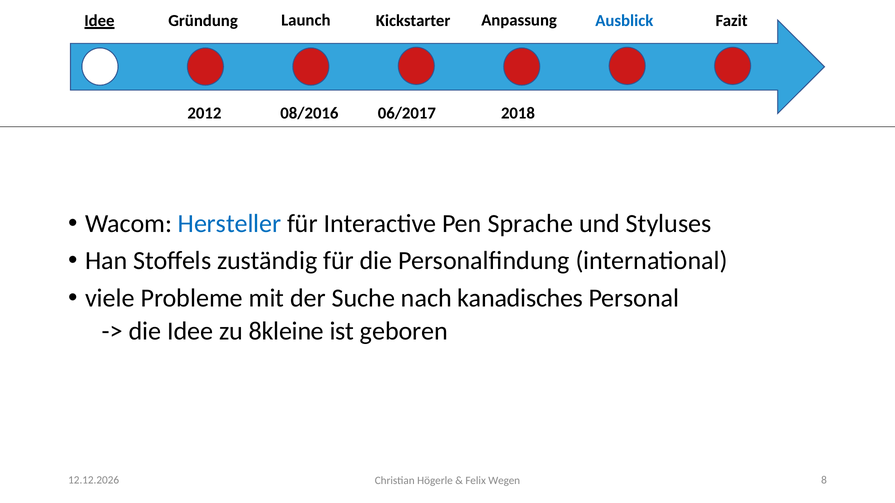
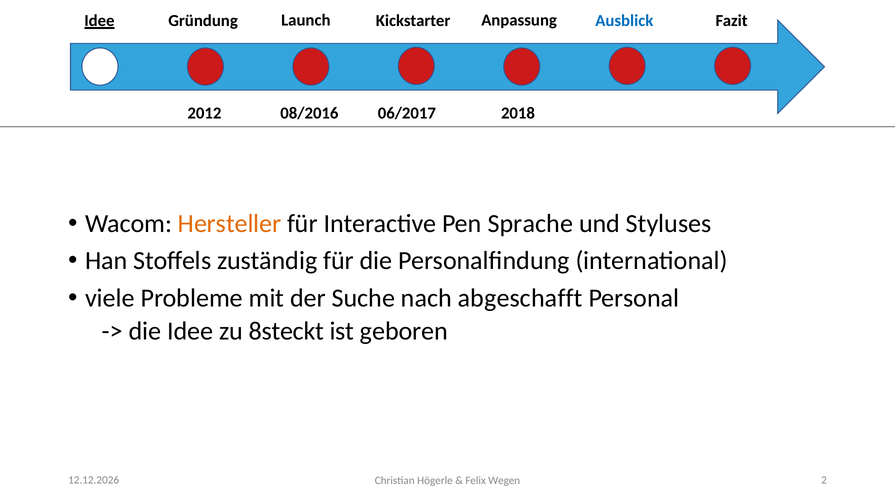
Hersteller colour: blue -> orange (230, 224)
kanadisches: kanadisches -> abgeschafft (520, 299)
8kleine: 8kleine -> 8steckt (286, 331)
8: 8 -> 2 (824, 481)
